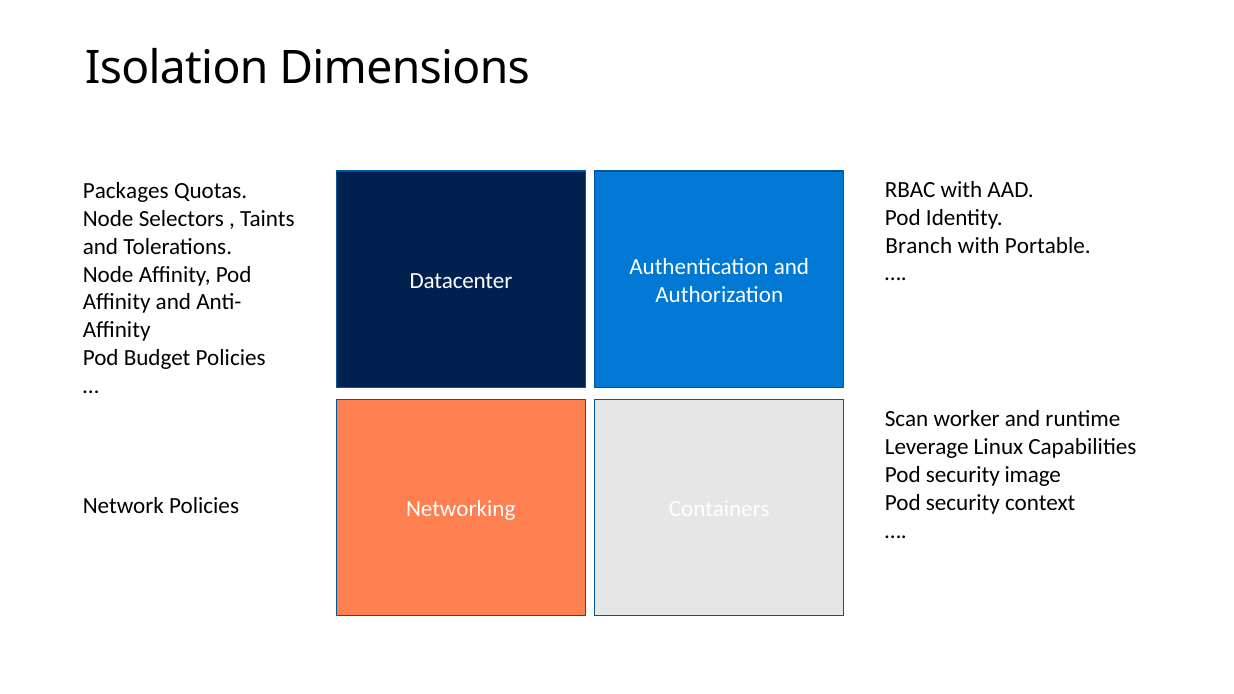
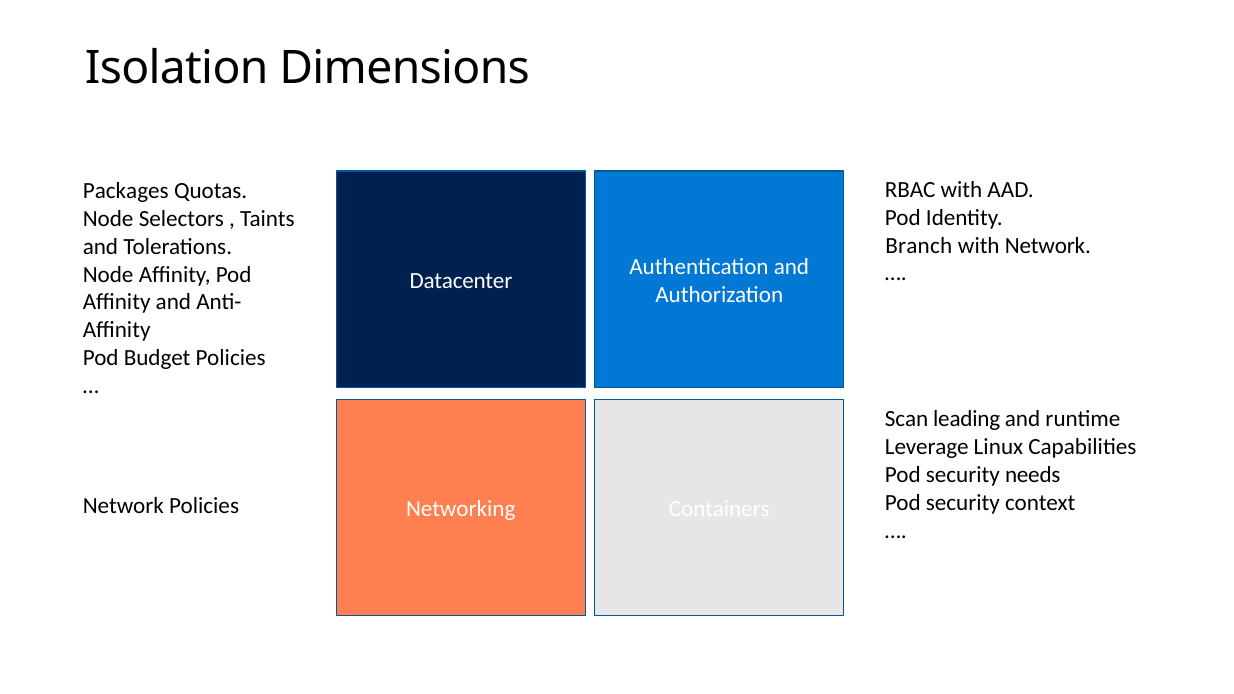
with Portable: Portable -> Network (1048, 245)
worker: worker -> leading (967, 419)
image: image -> needs (1033, 475)
